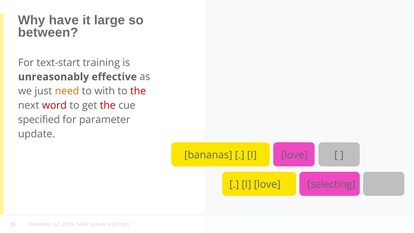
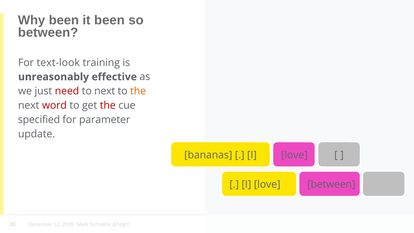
Why have: have -> been (64, 20)
it large: large -> been (109, 20)
text-start: text-start -> text-look (58, 63)
need colour: orange -> red (67, 91)
to with: with -> next (105, 91)
the colour: red -> orange (138, 91)
love selecting: selecting -> between (331, 184)
